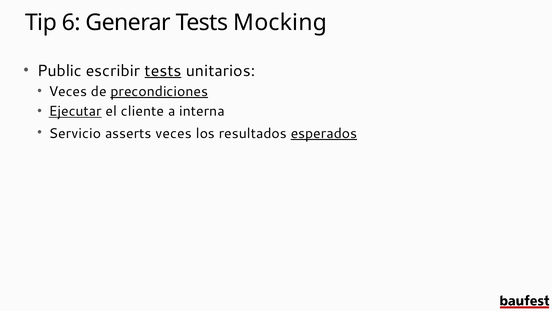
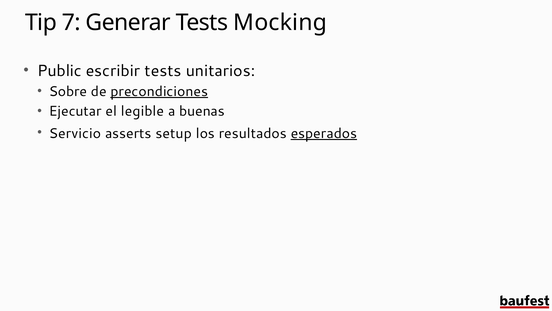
6: 6 -> 7 (71, 23)
tests underline: present -> none (163, 71)
Veces: Veces -> Sobre (68, 91)
Ejecutar underline: present -> none (75, 111)
cliente: cliente -> legible (143, 111)
interna: interna -> buenas (202, 111)
asserts veces: veces -> setup (174, 133)
